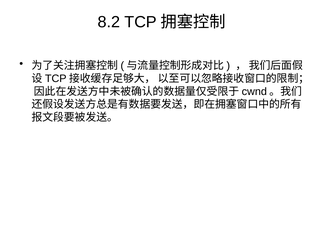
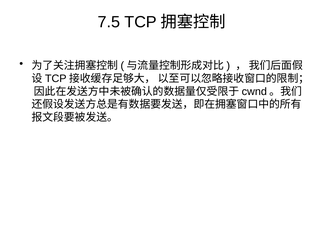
8.2: 8.2 -> 7.5 (109, 22)
